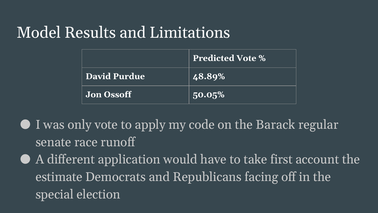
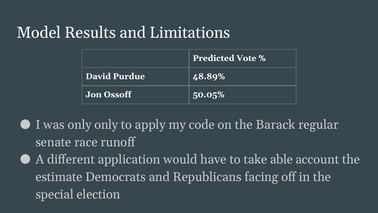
only vote: vote -> only (106, 125)
first: first -> able (282, 159)
